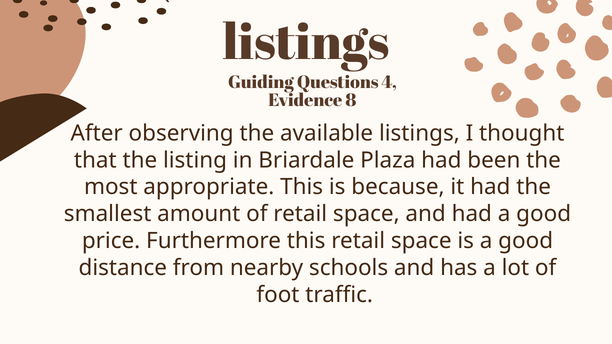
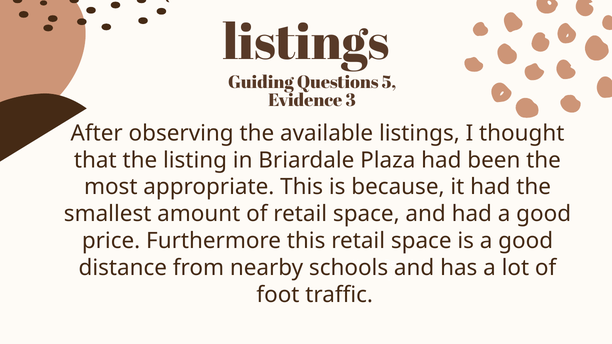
4: 4 -> 5 (389, 82)
8: 8 -> 3 (351, 100)
